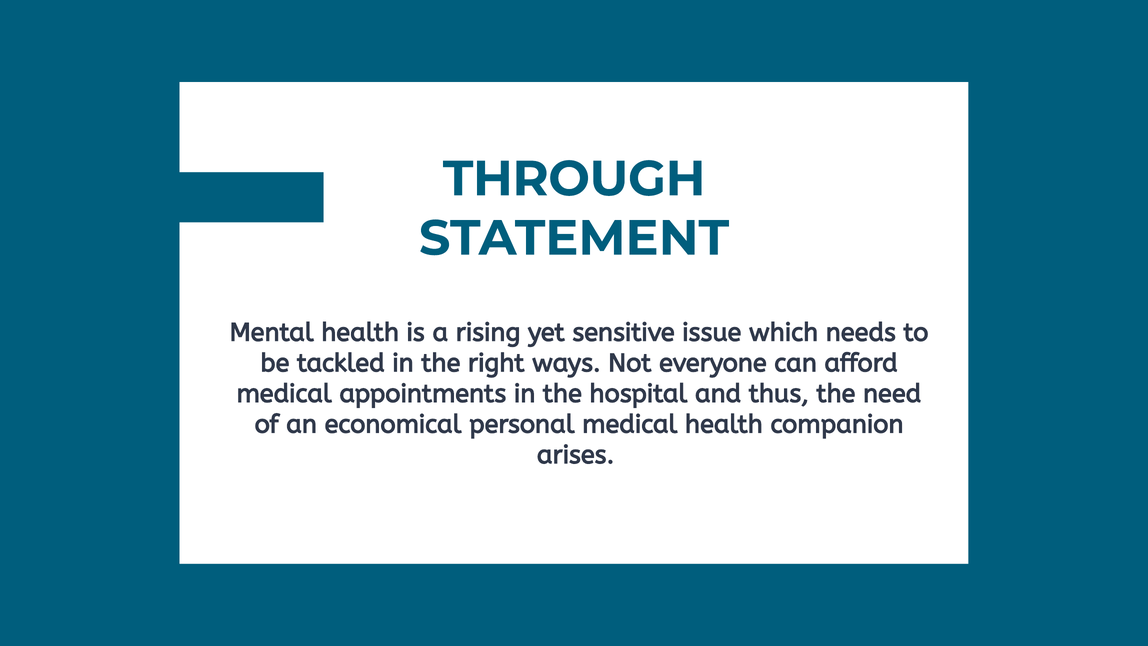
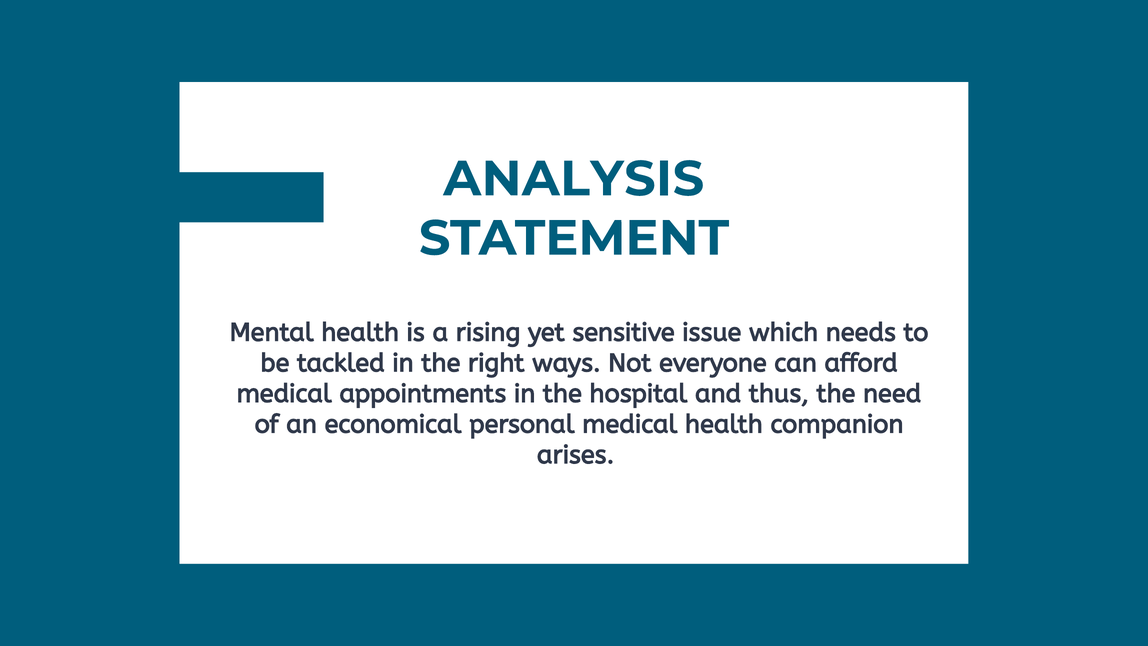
THROUGH: THROUGH -> ANALYSIS (574, 179)
